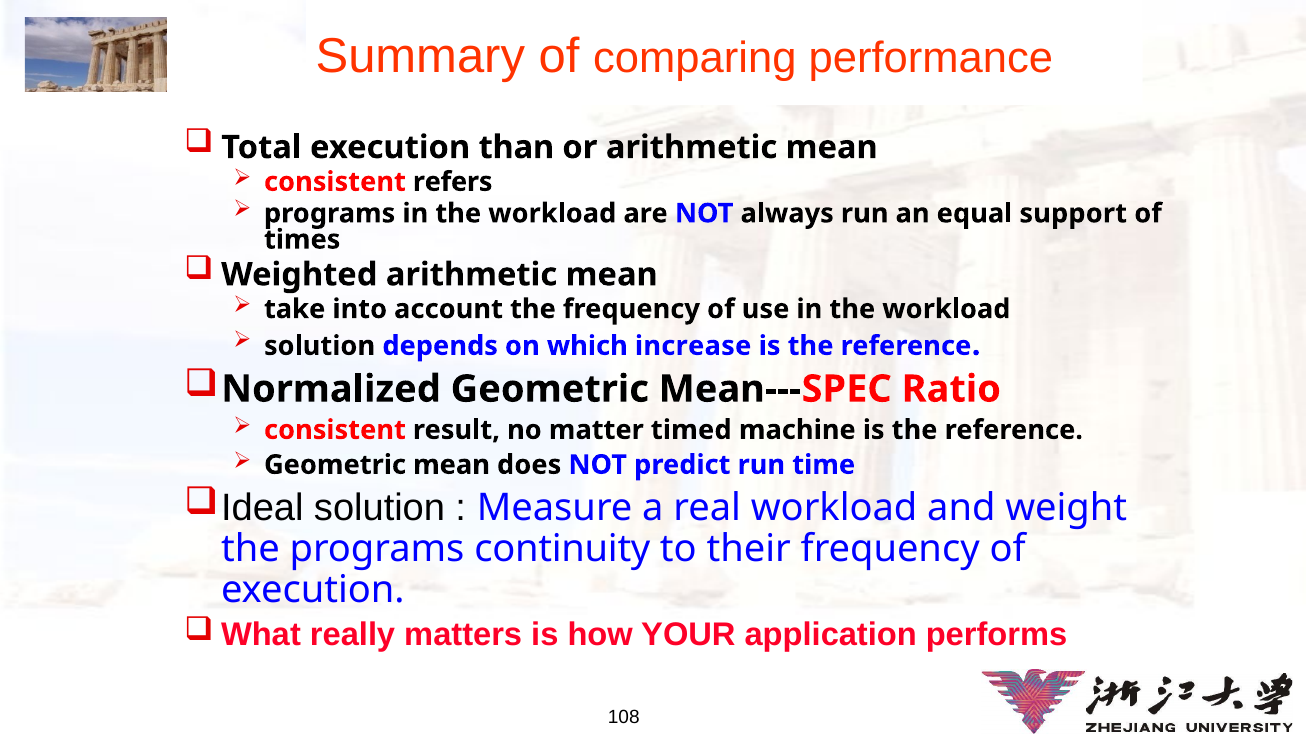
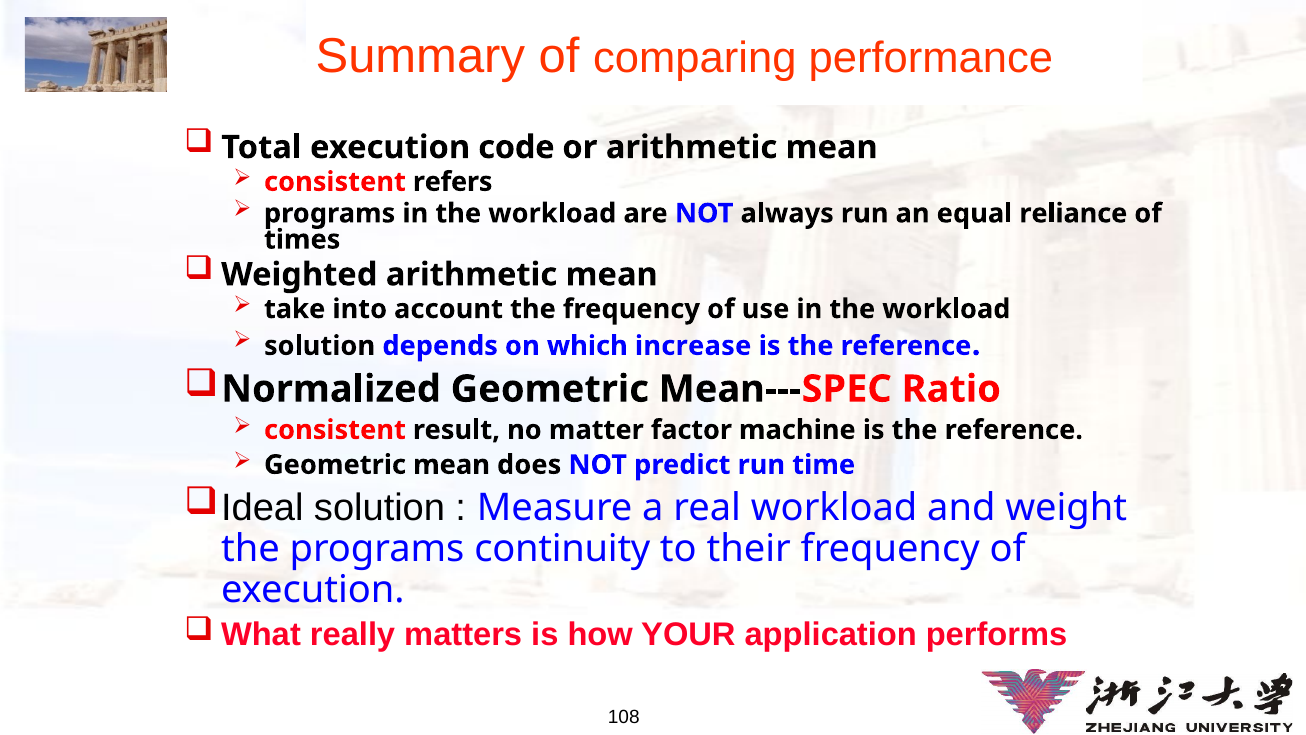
than: than -> code (516, 147)
support: support -> reliance (1073, 213)
timed: timed -> factor (691, 430)
